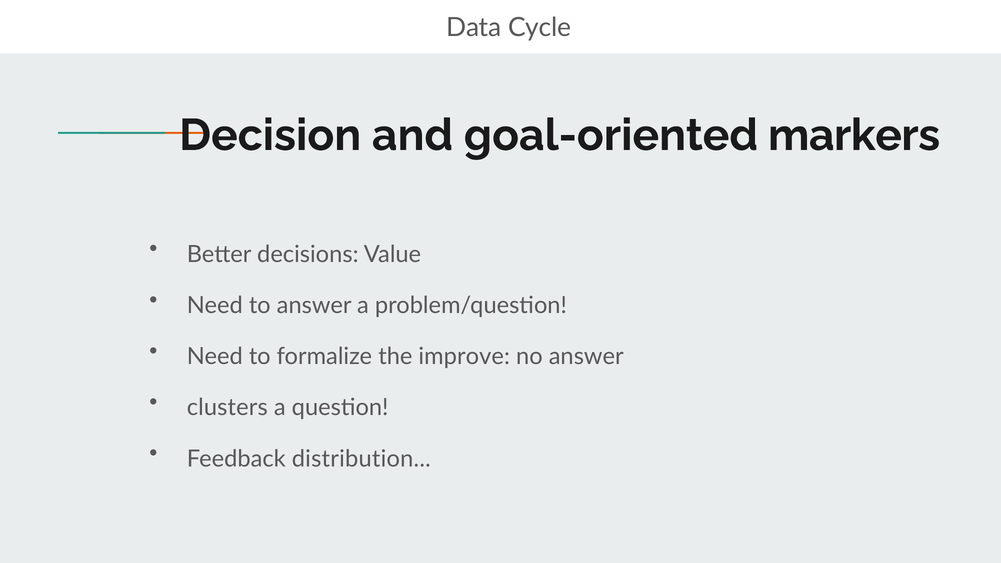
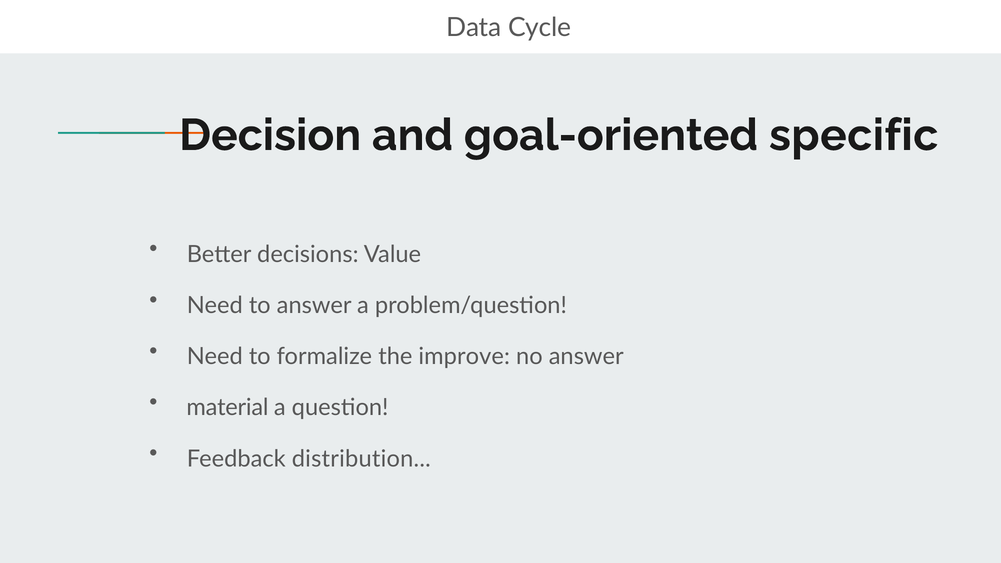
markers: markers -> specific (854, 135)
clusters: clusters -> material (227, 408)
